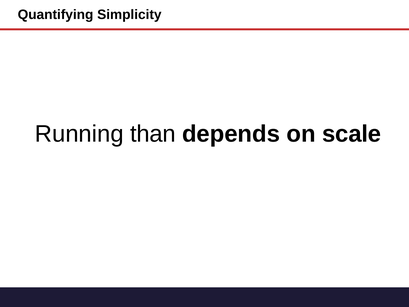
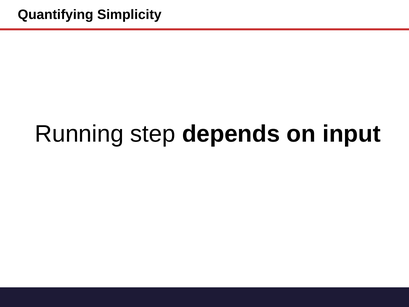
than: than -> step (153, 134)
scale: scale -> input (352, 134)
